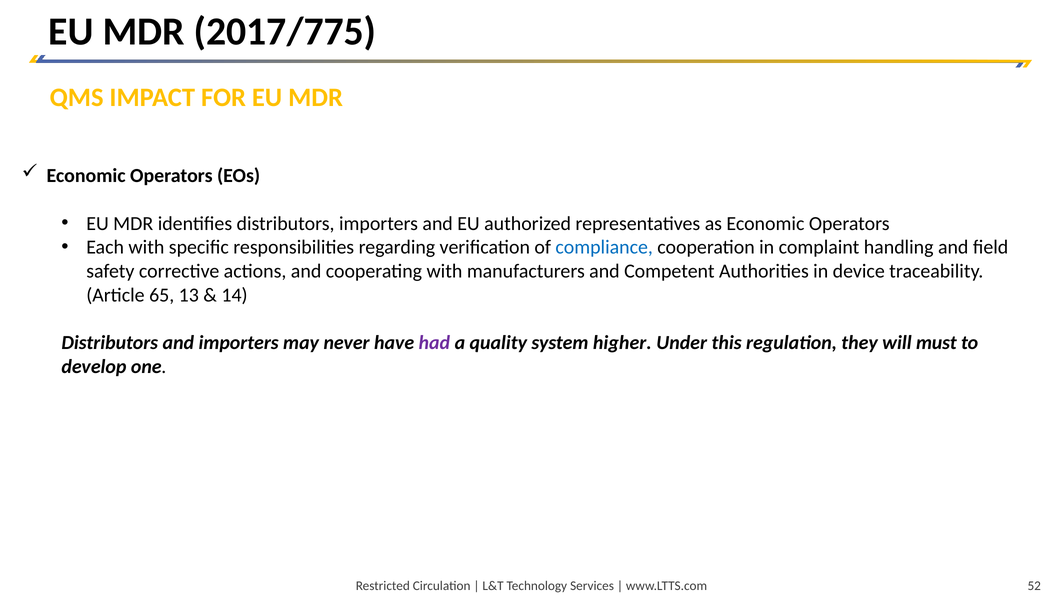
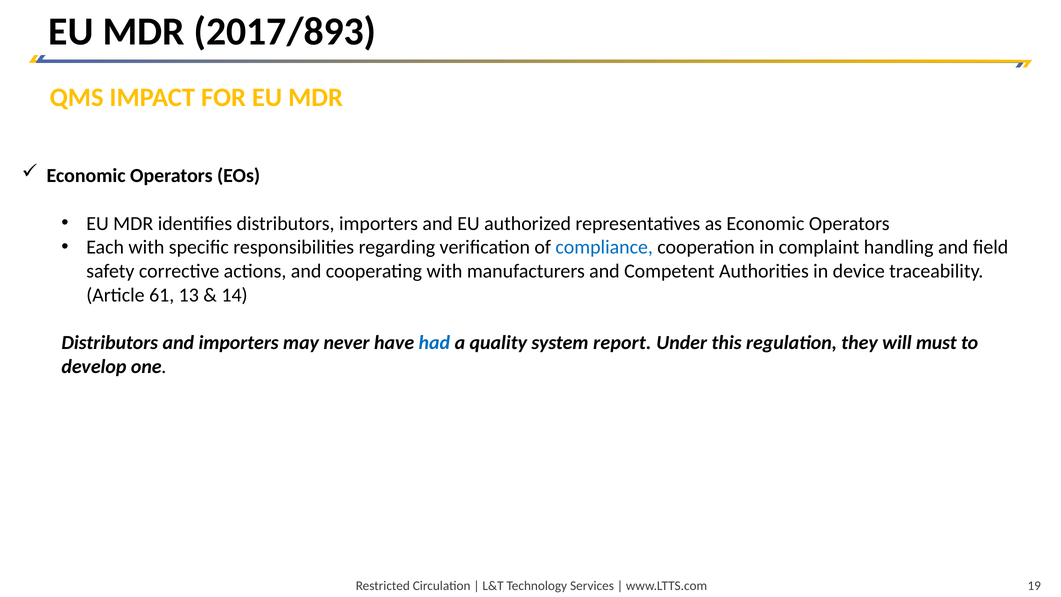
2017/775: 2017/775 -> 2017/893 (285, 32)
65: 65 -> 61 (162, 295)
had colour: purple -> blue (434, 343)
higher: higher -> report (622, 343)
52: 52 -> 19 (1034, 586)
